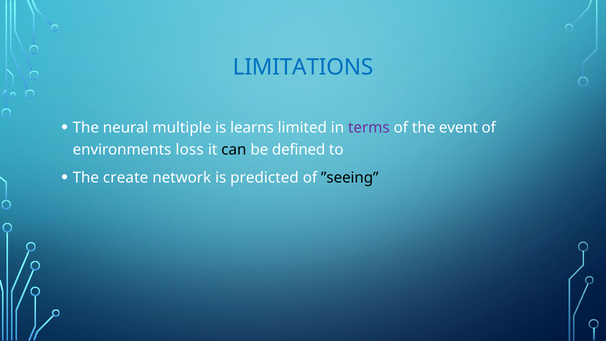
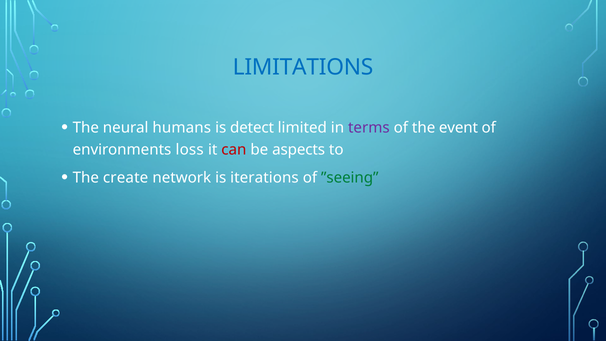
multiple: multiple -> humans (182, 128)
learns: learns -> detect (252, 128)
can colour: black -> red (234, 150)
defined: defined -> aspects (299, 150)
predicted: predicted -> iterations (264, 178)
”seeing colour: black -> green (350, 178)
